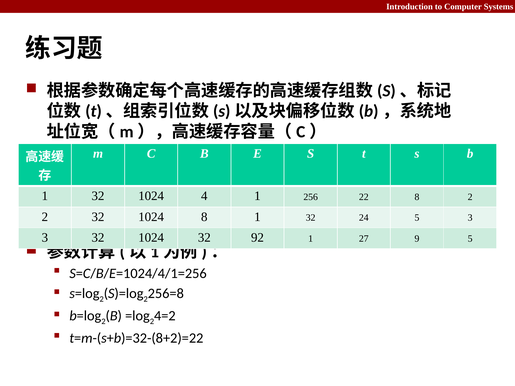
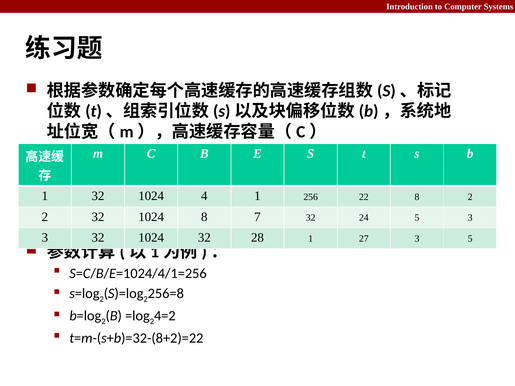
8 1: 1 -> 7 (257, 217)
92: 92 -> 28 (257, 238)
27 9: 9 -> 3 (417, 239)
